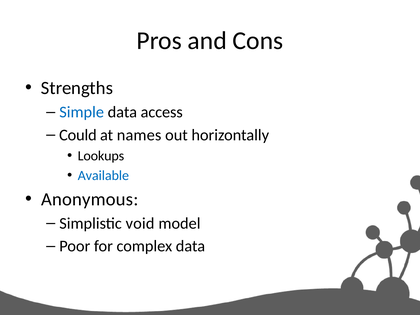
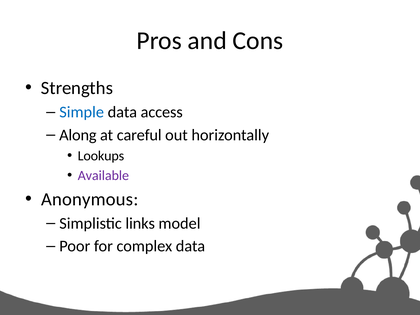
Could: Could -> Along (78, 135)
names: names -> careful (139, 135)
Available colour: blue -> purple (103, 176)
void: void -> links (140, 223)
